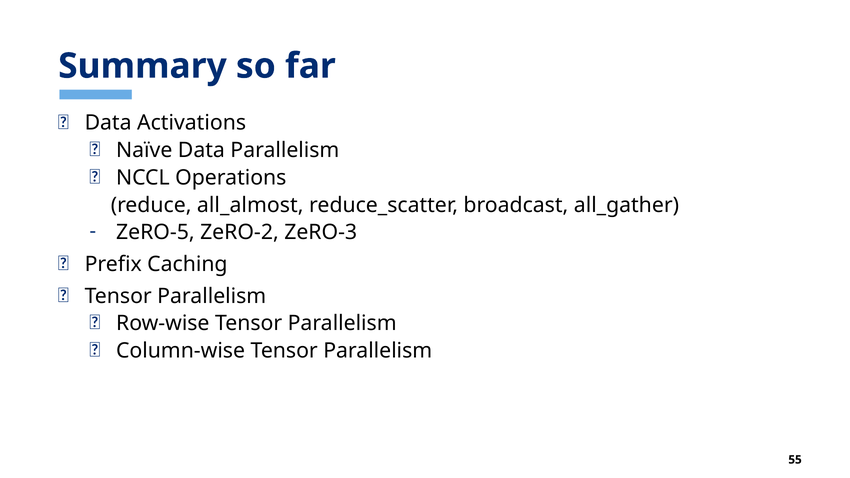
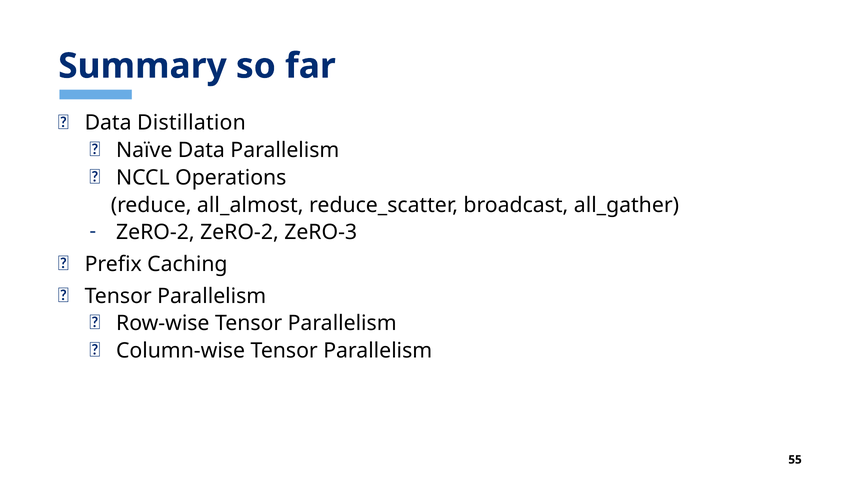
Activations: Activations -> Distillation (191, 123)
ZeRO-5: ZeRO-5 -> ZeRO-2 (155, 232)
